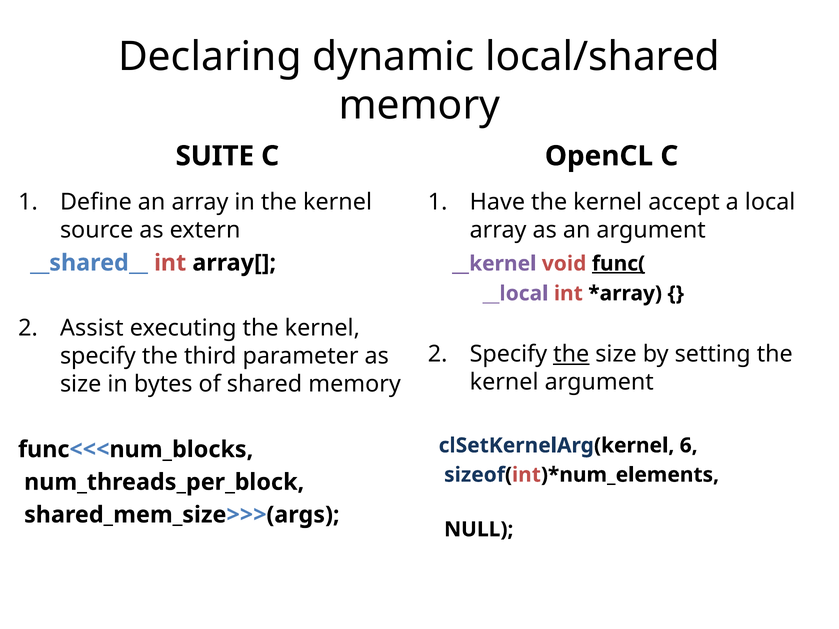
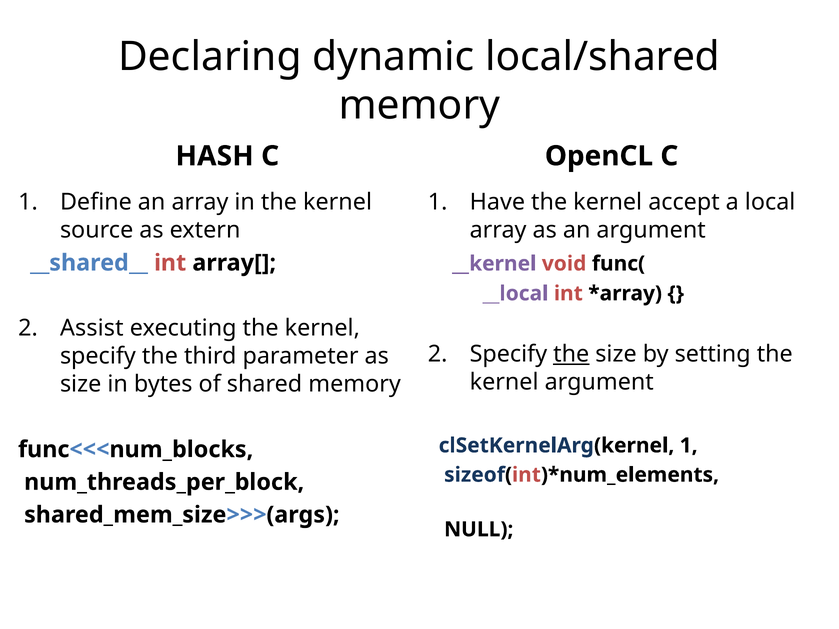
SUITE: SUITE -> HASH (215, 156)
func( underline: present -> none (619, 264)
clSetKernelArg(kernel 6: 6 -> 1 (689, 446)
